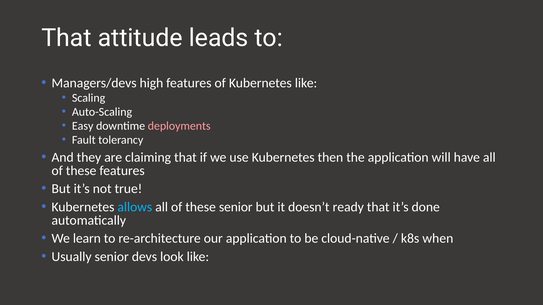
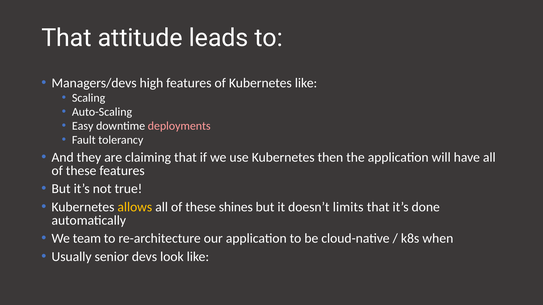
allows colour: light blue -> yellow (135, 207)
these senior: senior -> shines (236, 207)
ready: ready -> limits (348, 207)
learn: learn -> team (87, 239)
